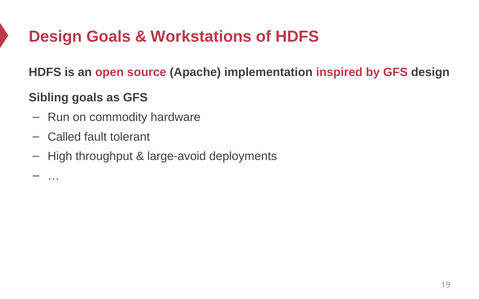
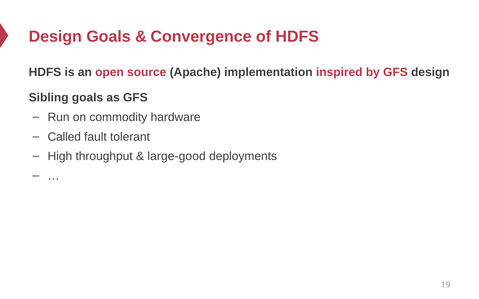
Workstations: Workstations -> Convergence (201, 37)
large-avoid: large-avoid -> large-good (177, 157)
